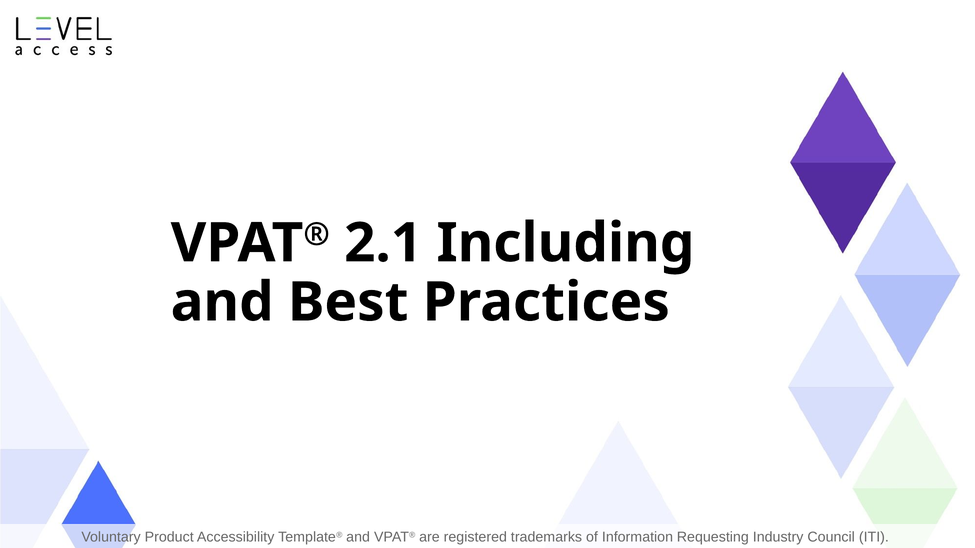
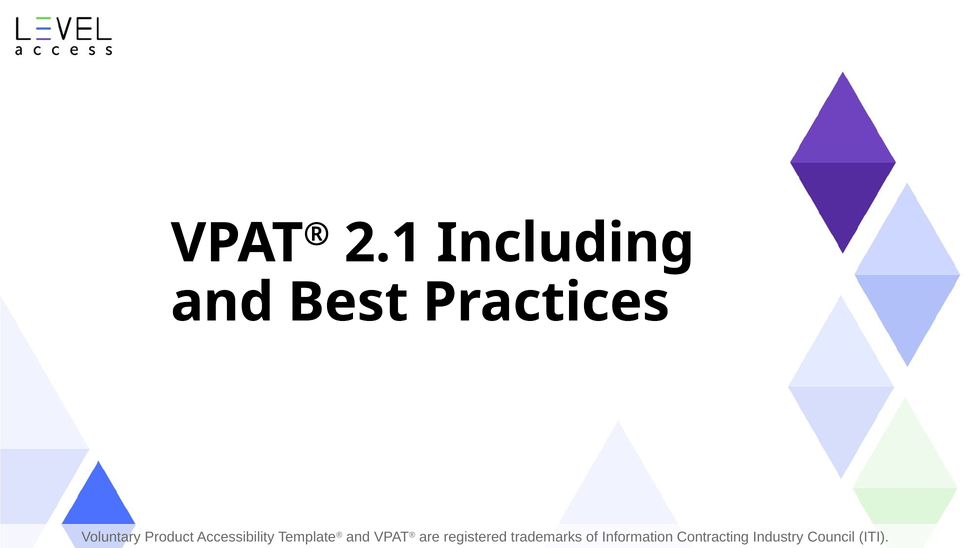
Requesting: Requesting -> Contracting (713, 538)
